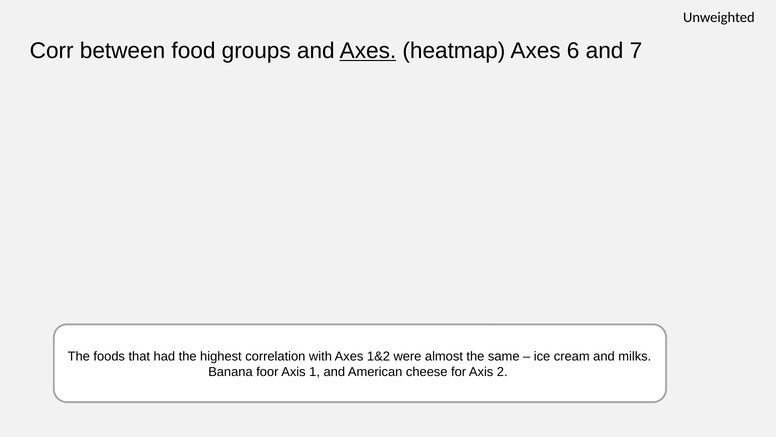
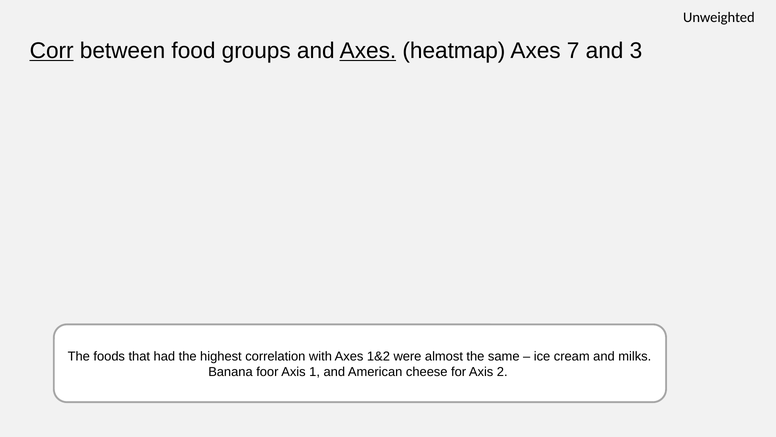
Corr underline: none -> present (52, 51)
6: 6 -> 7 (573, 51)
7: 7 -> 3 (636, 51)
